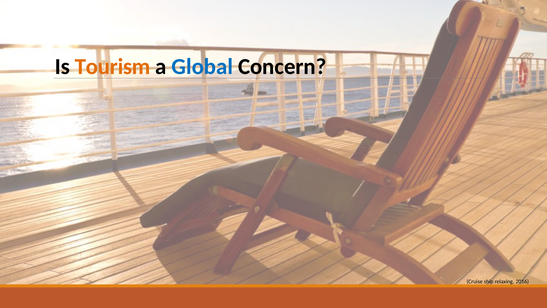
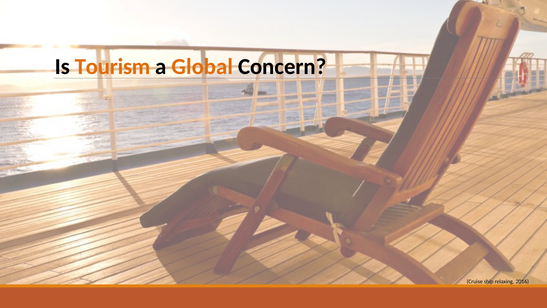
Global colour: blue -> orange (202, 66)
